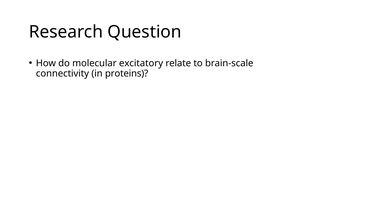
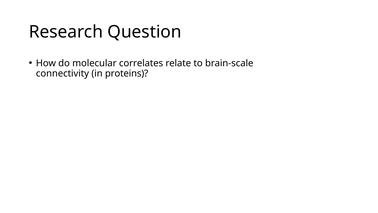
excitatory: excitatory -> correlates (141, 63)
